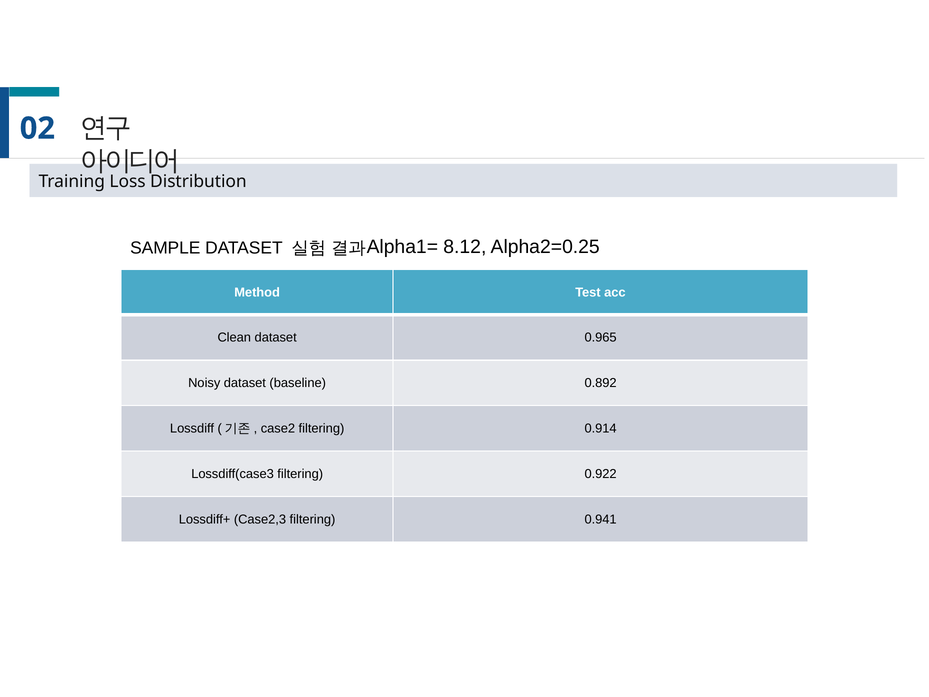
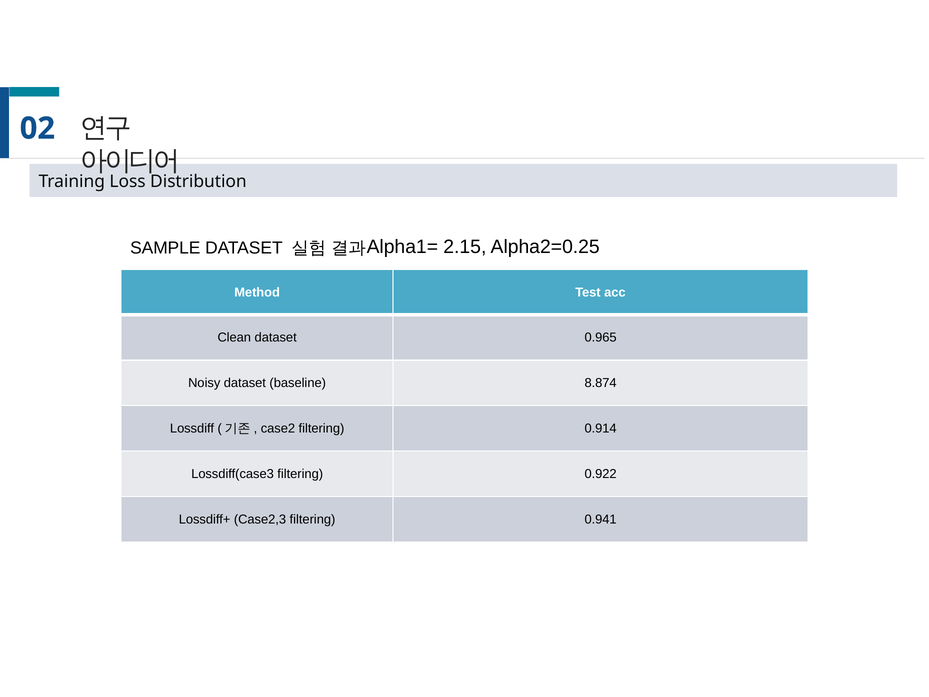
8.12: 8.12 -> 2.15 (465, 247)
0.892: 0.892 -> 8.874 (601, 383)
